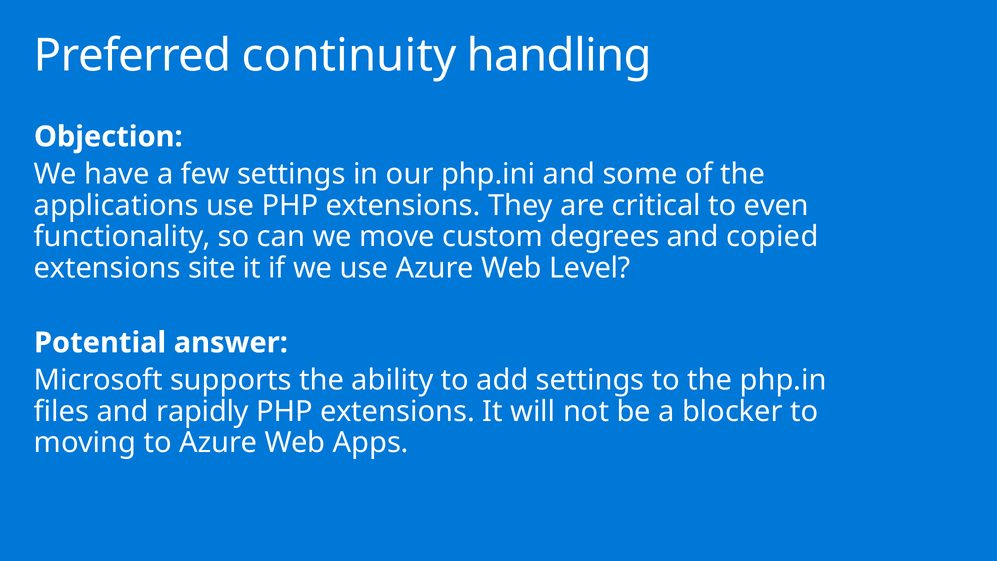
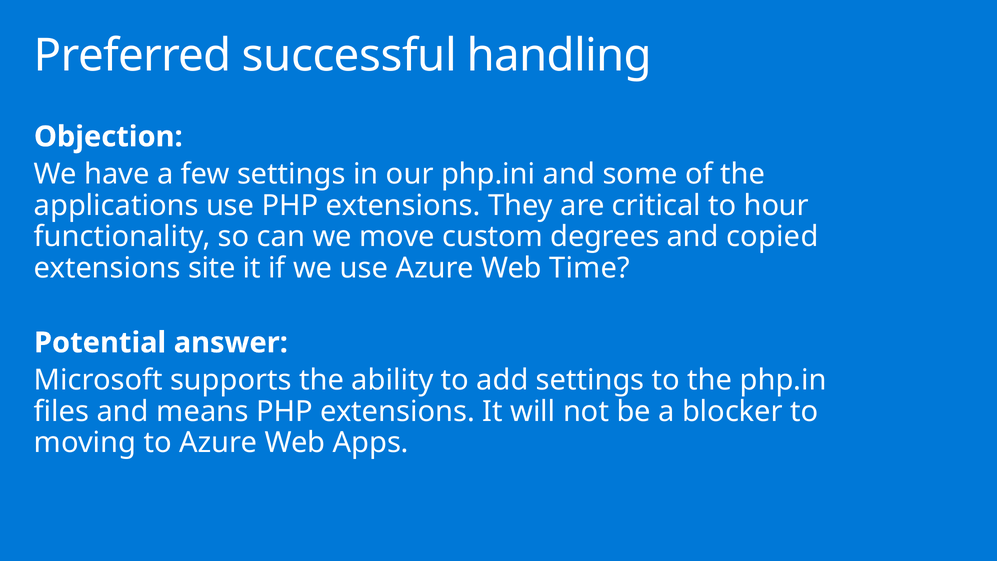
continuity: continuity -> successful (349, 56)
even: even -> hour (776, 205)
Level: Level -> Time (590, 268)
rapidly: rapidly -> means (202, 411)
